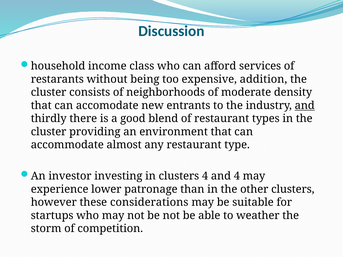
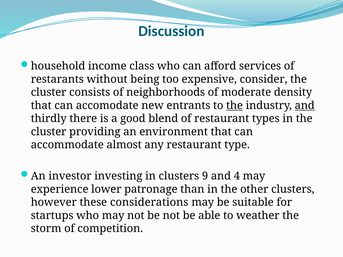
addition: addition -> consider (264, 79)
the underline: none -> present (235, 106)
clusters 4: 4 -> 9 (205, 176)
